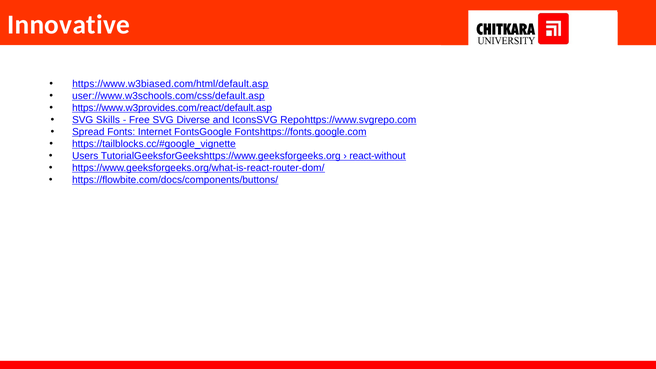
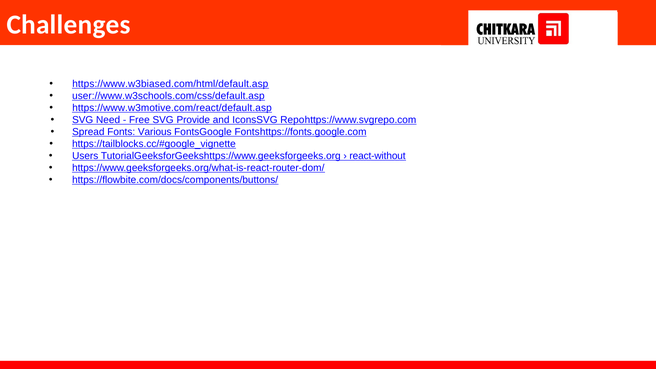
Innovative: Innovative -> Challenges (69, 25)
https://www.w3provides.com/react/default.asp: https://www.w3provides.com/react/default.asp -> https://www.w3motive.com/react/default.asp (172, 108)
Skills: Skills -> Need (108, 120)
Diverse: Diverse -> Provide (193, 120)
Internet: Internet -> Various (155, 132)
